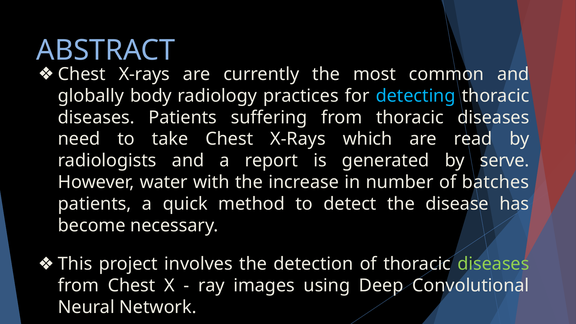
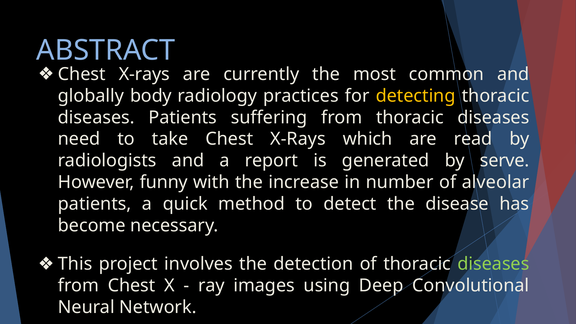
detecting colour: light blue -> yellow (416, 96)
water: water -> funny (164, 182)
batches: batches -> alveolar (496, 182)
